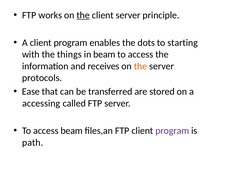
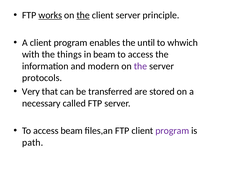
works underline: none -> present (50, 15)
dots: dots -> until (146, 43)
starting: starting -> whwich (183, 43)
receives: receives -> modern (104, 66)
the colour: orange -> purple (140, 66)
Ease: Ease -> Very (31, 91)
accessing: accessing -> necessary (41, 103)
